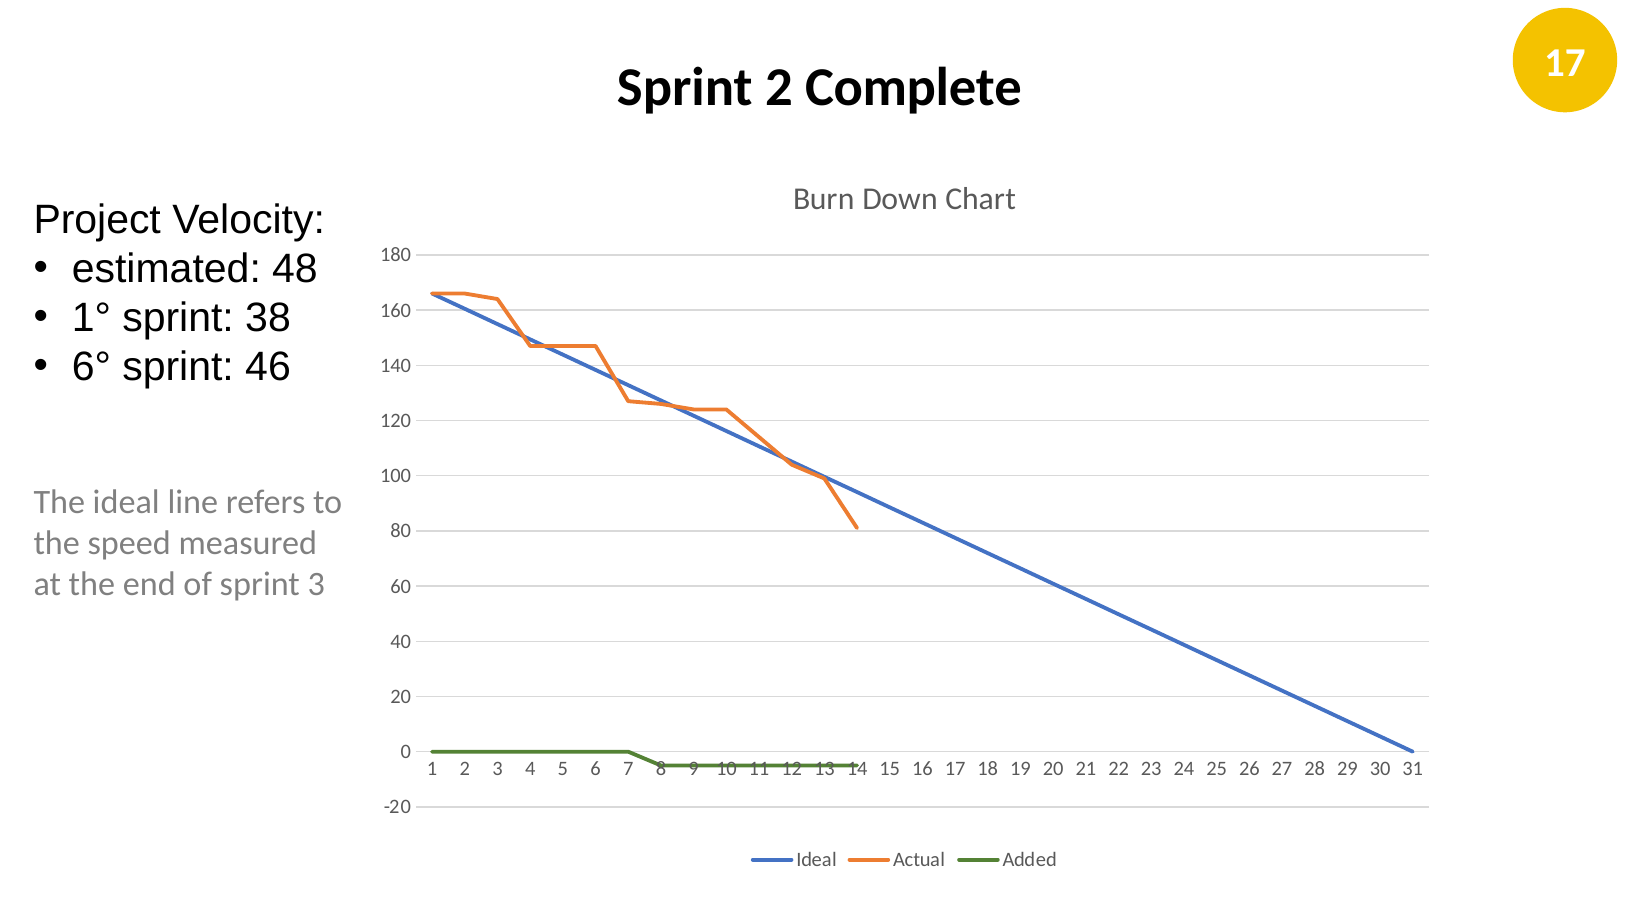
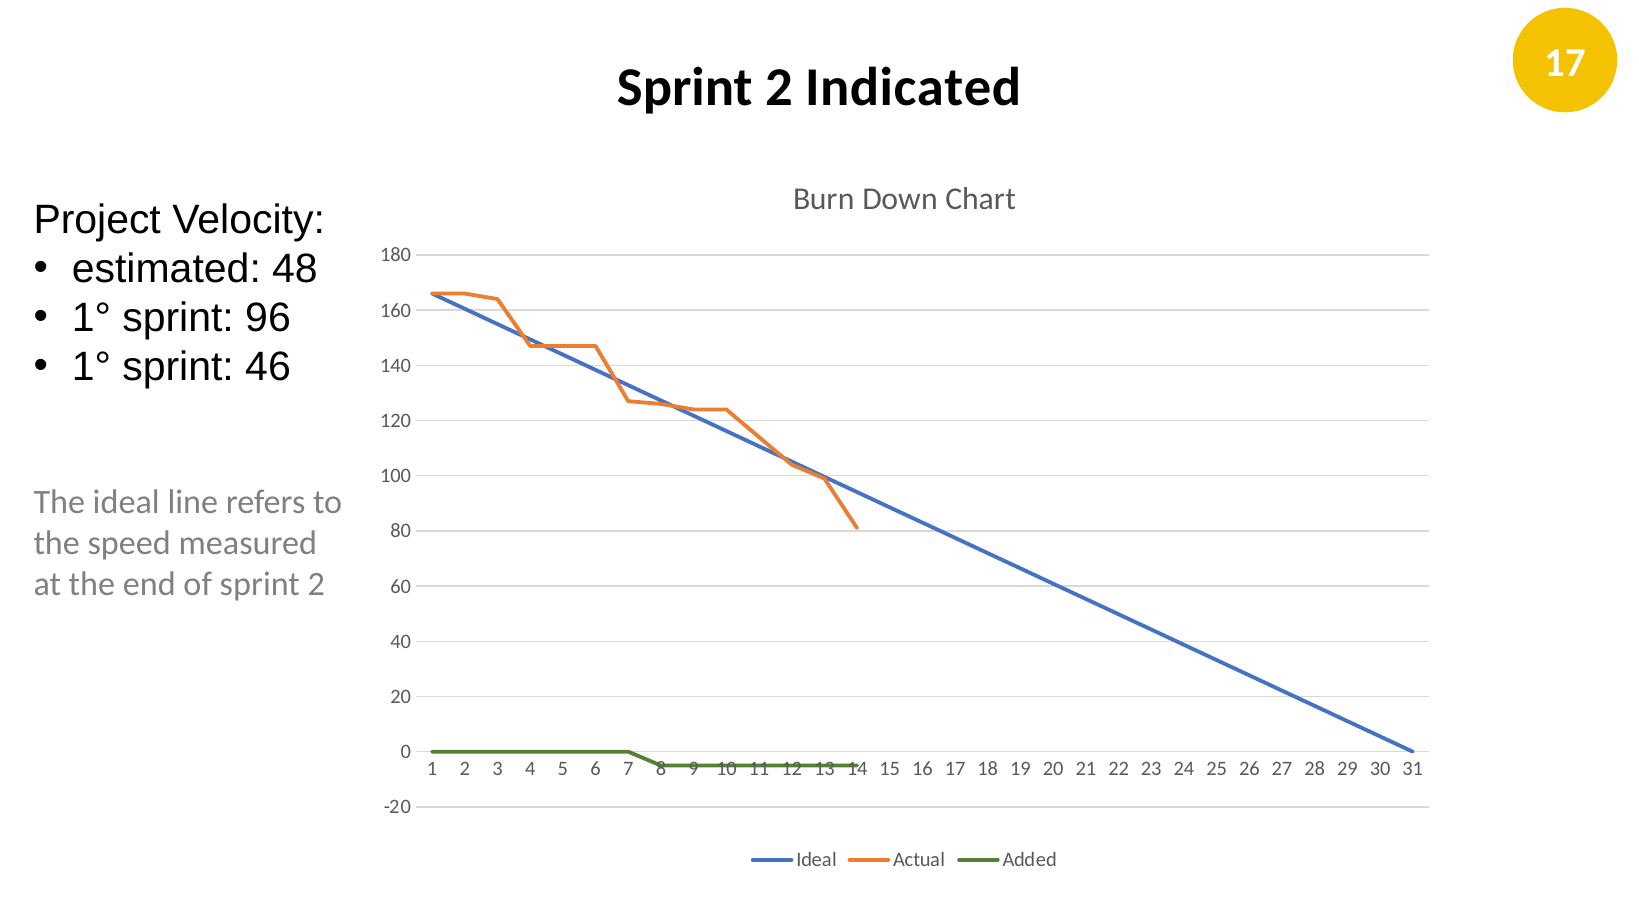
Complete: Complete -> Indicated (913, 88)
38: 38 -> 96 (268, 318)
6°: 6° -> 1° (92, 367)
of sprint 3: 3 -> 2 (316, 584)
